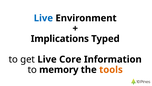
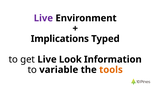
Live colour: blue -> purple (43, 18)
Core: Core -> Look (70, 59)
memory: memory -> variable (59, 69)
